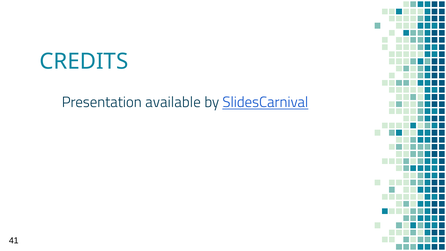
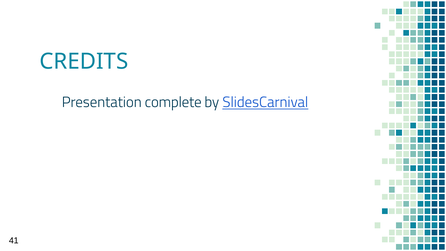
available: available -> complete (173, 102)
